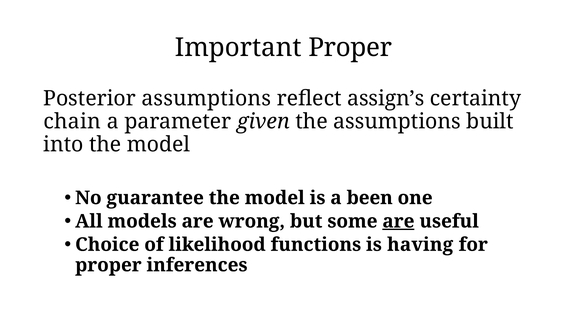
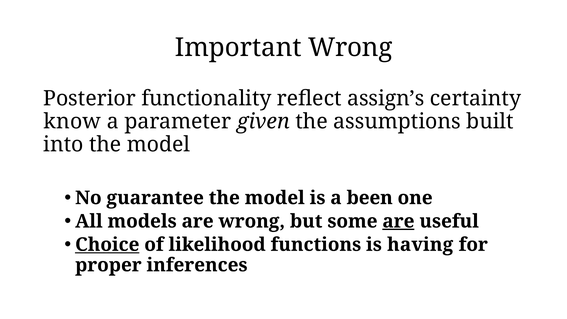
Important Proper: Proper -> Wrong (350, 48)
Posterior assumptions: assumptions -> functionality (206, 98)
chain: chain -> know (72, 121)
Choice underline: none -> present (107, 245)
